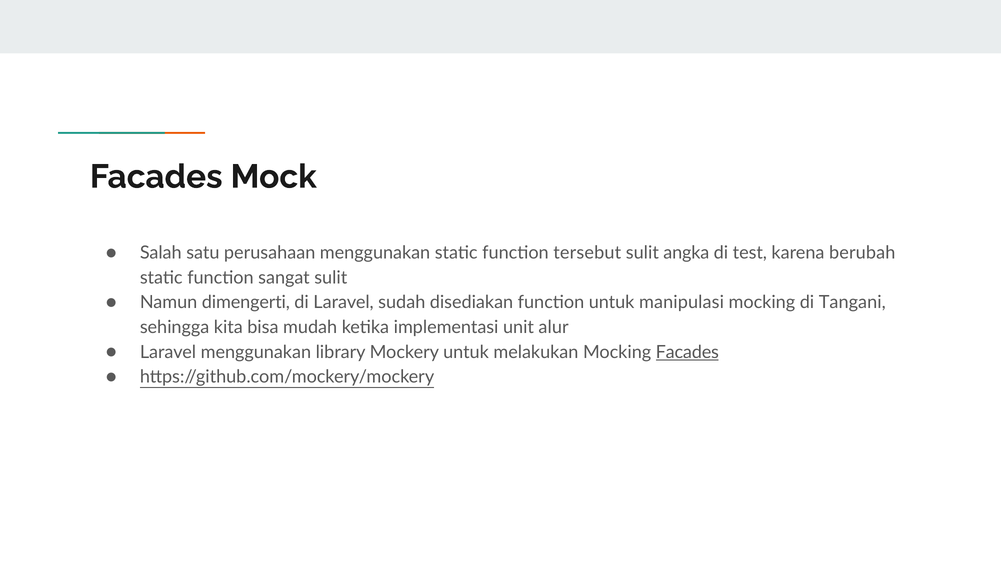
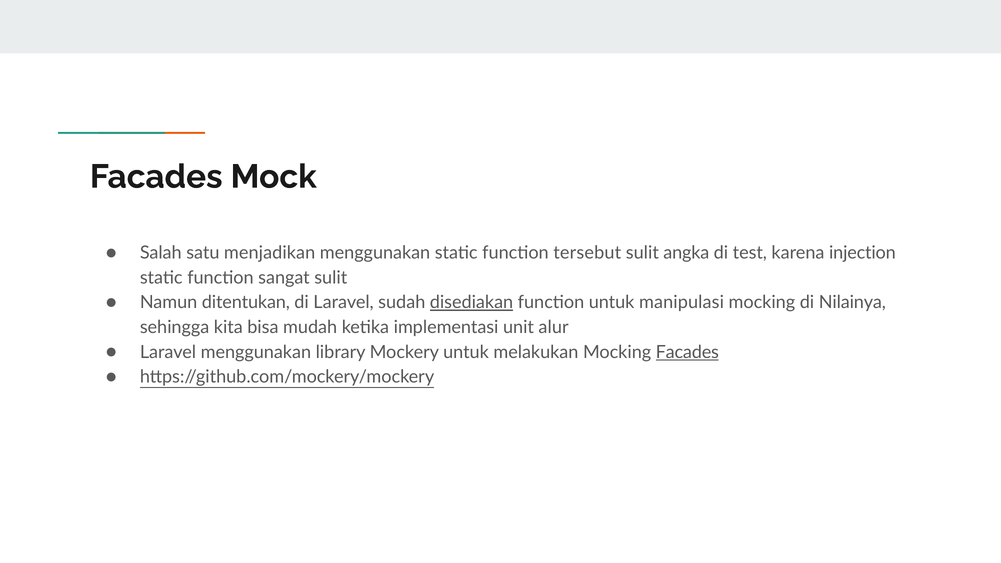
perusahaan: perusahaan -> menjadikan (270, 253)
berubah: berubah -> injection (862, 253)
dimengerti: dimengerti -> ditentukan (246, 303)
disediakan underline: none -> present (471, 303)
Tangani: Tangani -> Nilainya (852, 303)
